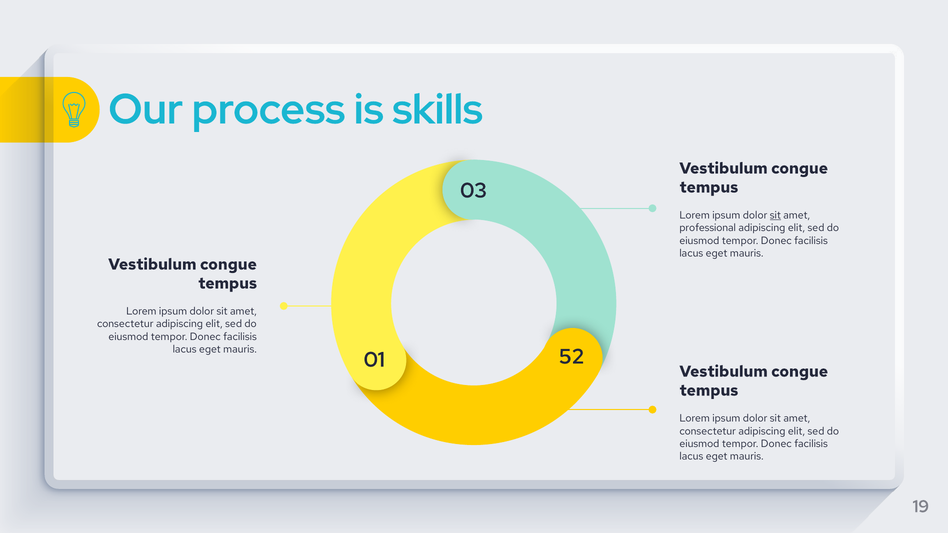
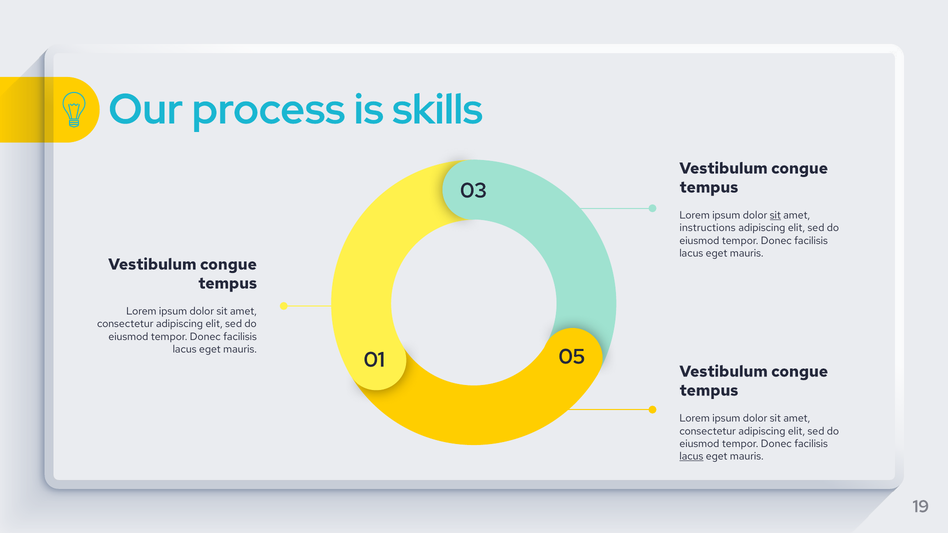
professional: professional -> instructions (708, 228)
52: 52 -> 05 (572, 357)
lacus underline: none -> present (691, 457)
